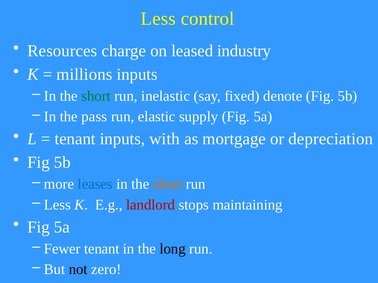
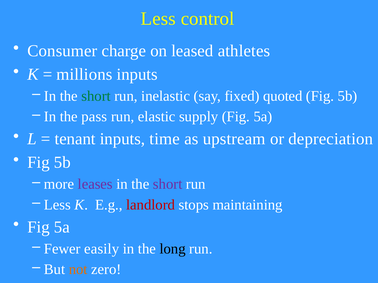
Resources: Resources -> Consumer (62, 51)
industry: industry -> athletes (244, 51)
denote: denote -> quoted (283, 96)
with: with -> time (165, 139)
mortgage: mortgage -> upstream (234, 139)
leases colour: blue -> purple (95, 184)
short colour: orange -> purple (168, 184)
Fewer tenant: tenant -> easily (102, 249)
not colour: black -> orange (78, 270)
